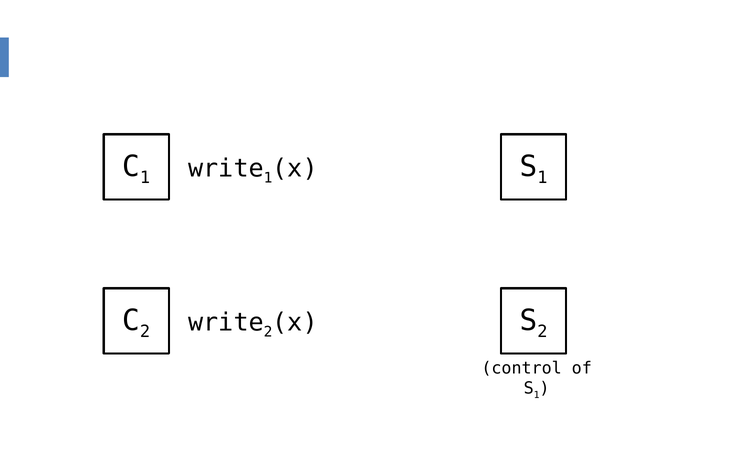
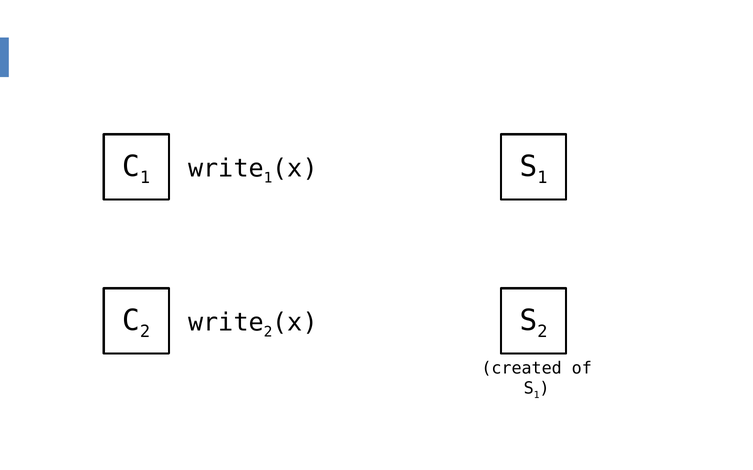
control: control -> created (522, 369)
